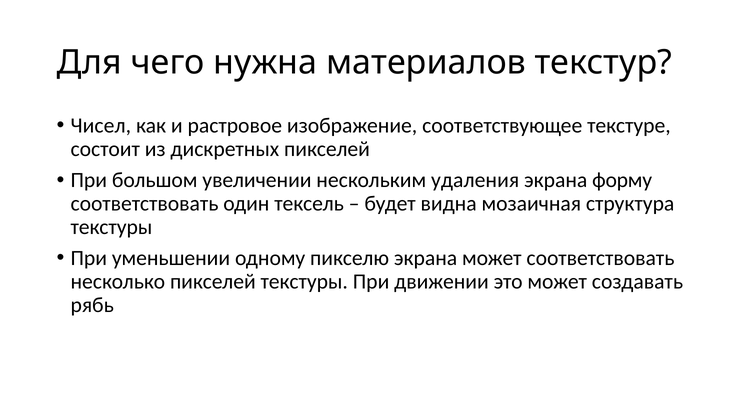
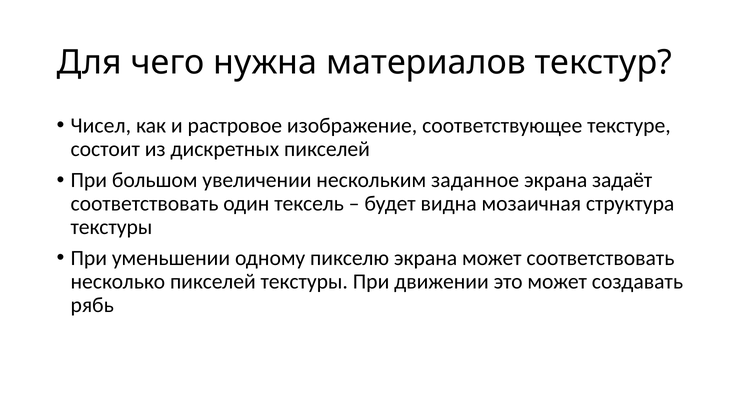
удаления: удаления -> заданное (475, 180)
форму: форму -> задаёт (622, 180)
